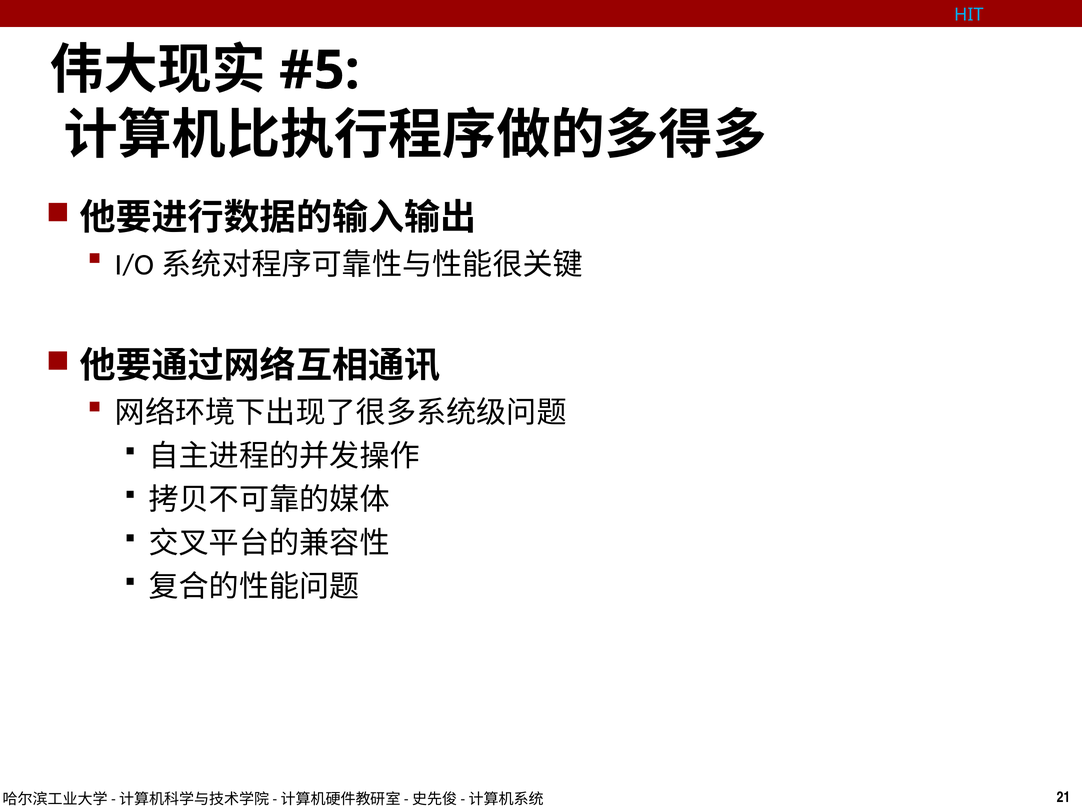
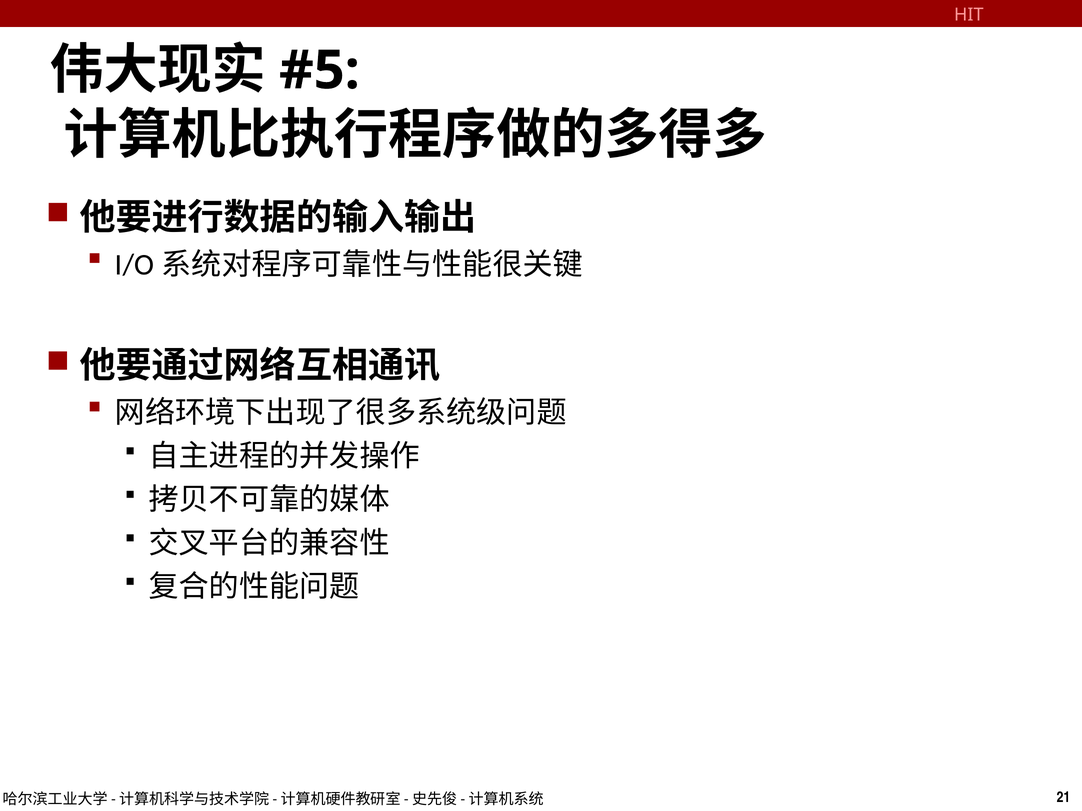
HIT colour: light blue -> pink (969, 15)
